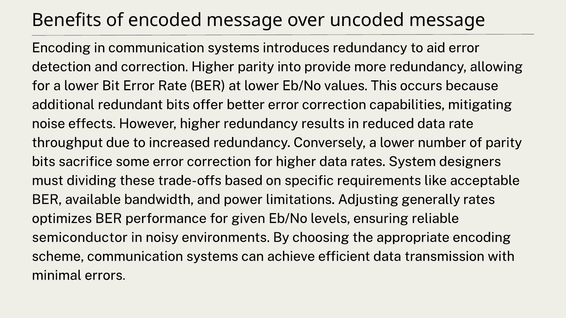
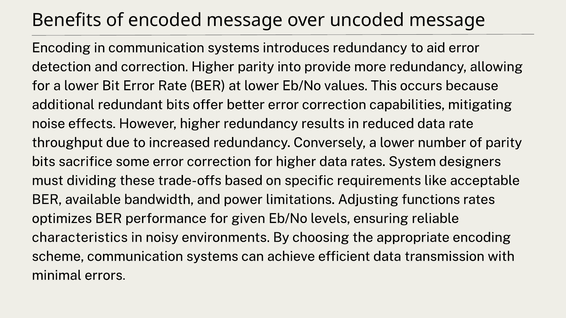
generally: generally -> functions (431, 200)
semiconductor: semiconductor -> characteristics (80, 238)
